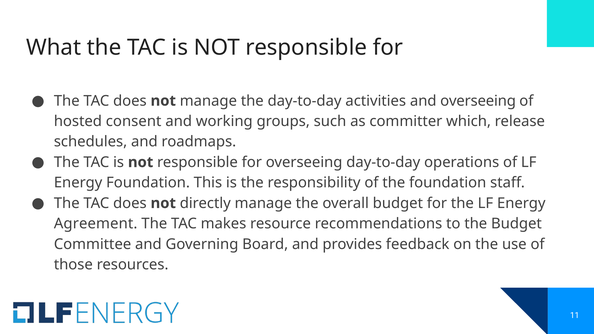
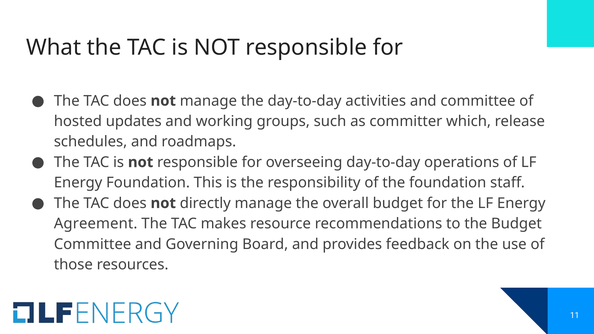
and overseeing: overseeing -> committee (478, 101)
consent: consent -> updates (134, 121)
